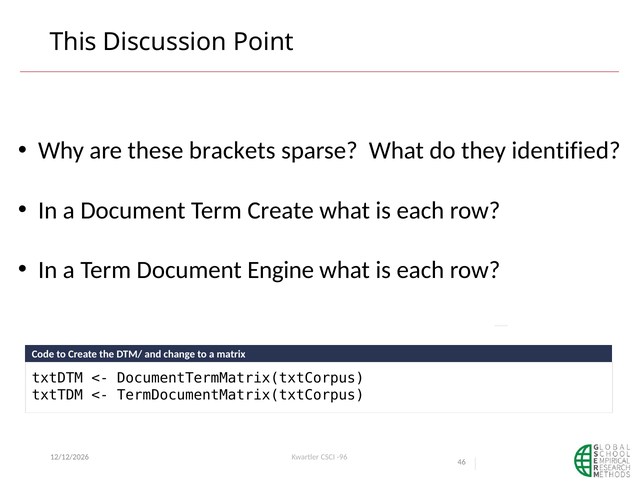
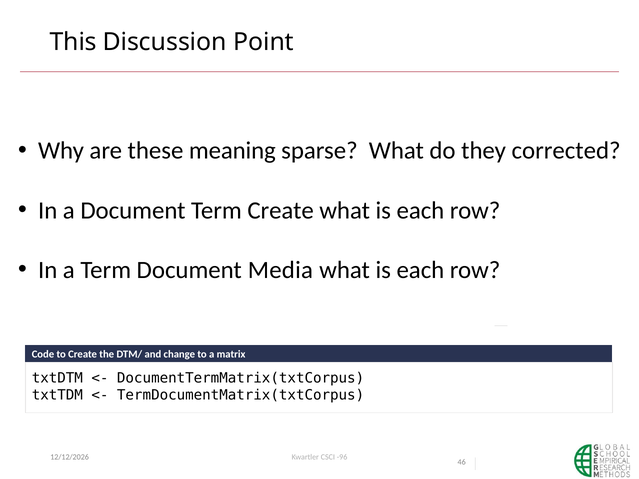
brackets: brackets -> meaning (232, 151)
identified: identified -> corrected (566, 151)
Engine: Engine -> Media (280, 270)
